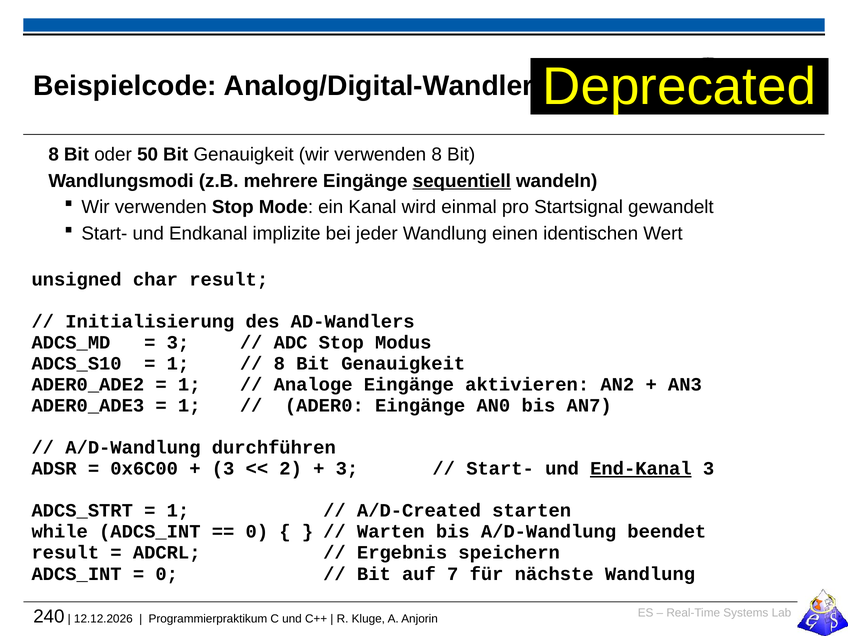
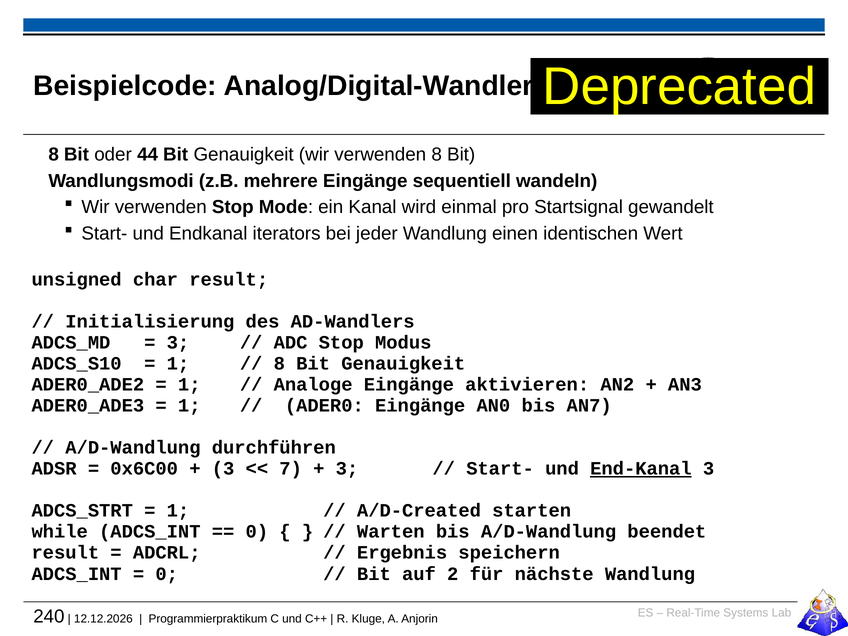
50: 50 -> 44 (148, 155)
sequentiell underline: present -> none (462, 181)
implizite: implizite -> iterators (287, 234)
2: 2 -> 7 (291, 469)
7: 7 -> 2 (453, 574)
